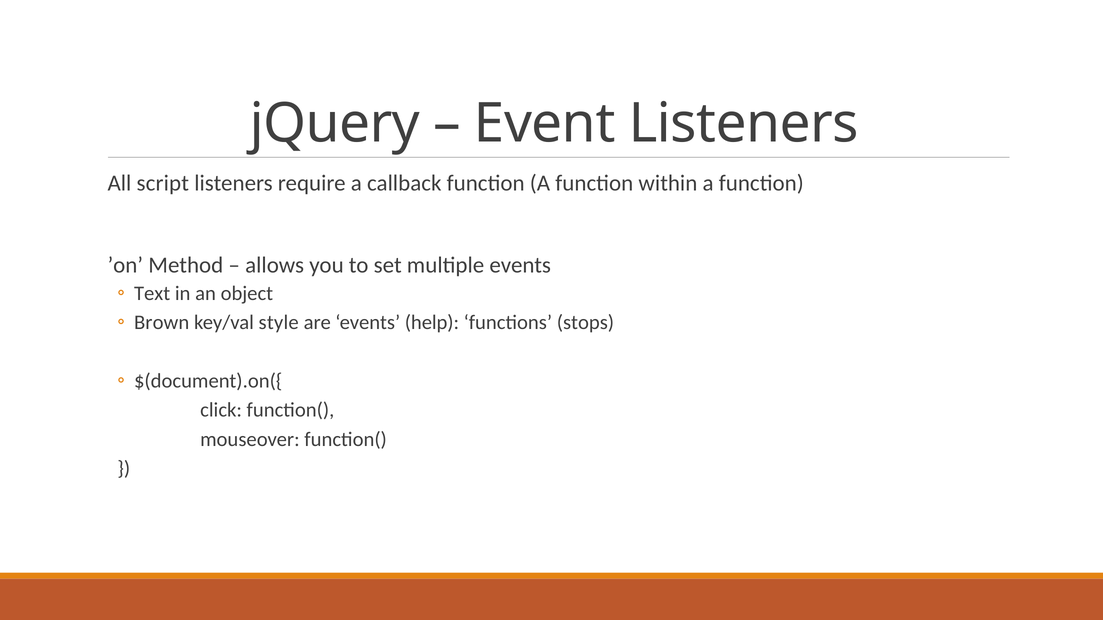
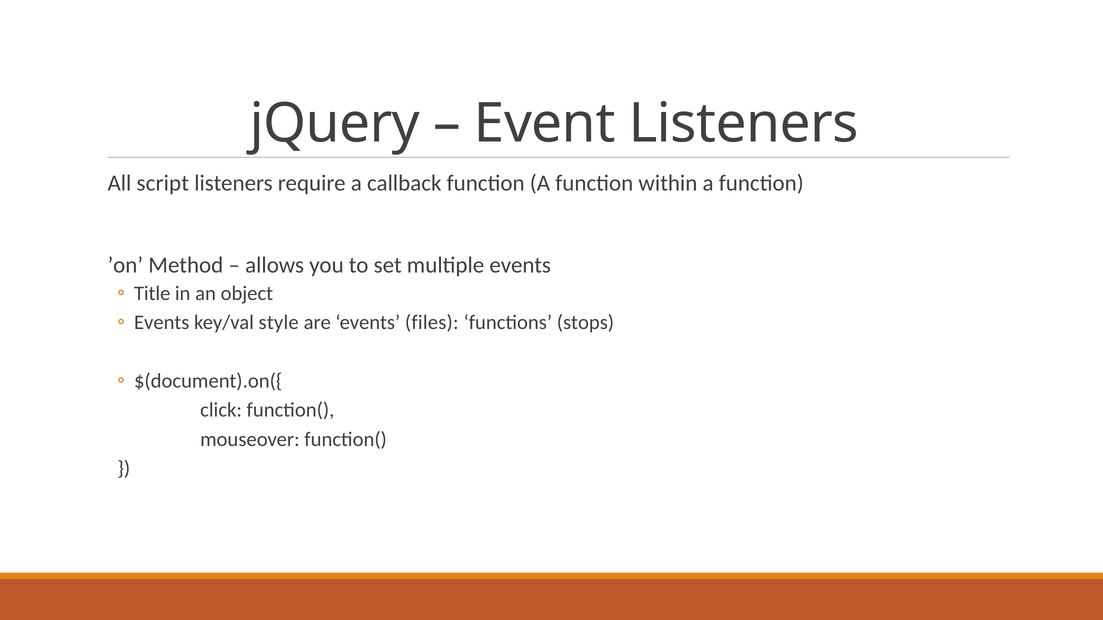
Text: Text -> Title (152, 293)
Brown: Brown -> Events (162, 323)
help: help -> files (432, 323)
